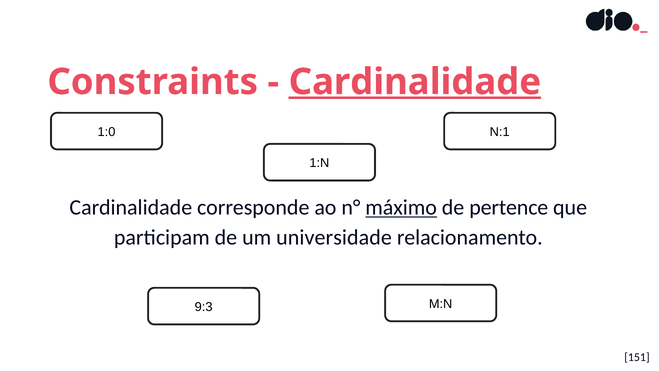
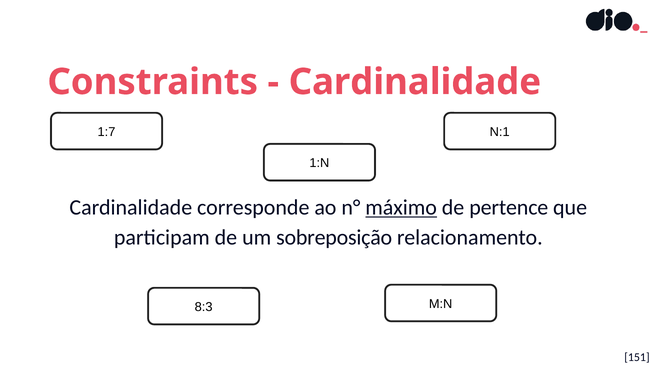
Cardinalidade underline: present -> none (415, 82)
1:0: 1:0 -> 1:7 (106, 132)
universidade: universidade -> sobreposição (334, 237)
9:3: 9:3 -> 8:3 (204, 307)
